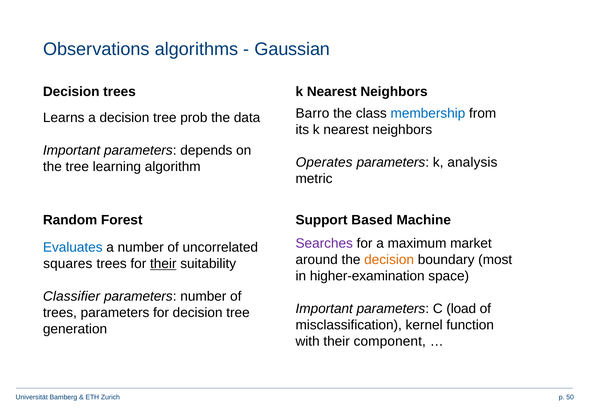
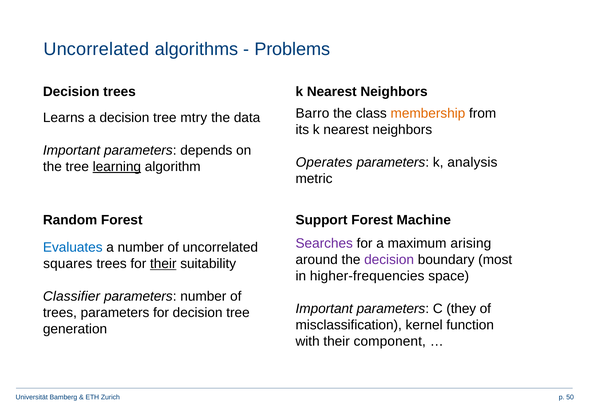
Observations: Observations -> Uncorrelated (96, 49)
Gaussian: Gaussian -> Problems (292, 49)
membership colour: blue -> orange (428, 113)
prob: prob -> mtry (194, 118)
learning underline: none -> present (117, 167)
Support Based: Based -> Forest (372, 220)
market: market -> arising (471, 243)
decision colour: orange -> purple (389, 259)
higher-examination: higher-examination -> higher-frequencies (367, 276)
load: load -> they (461, 308)
